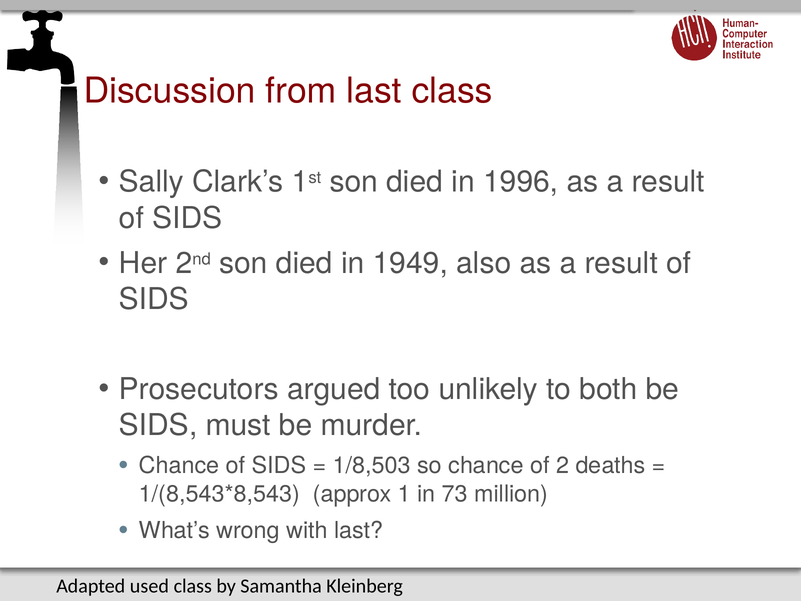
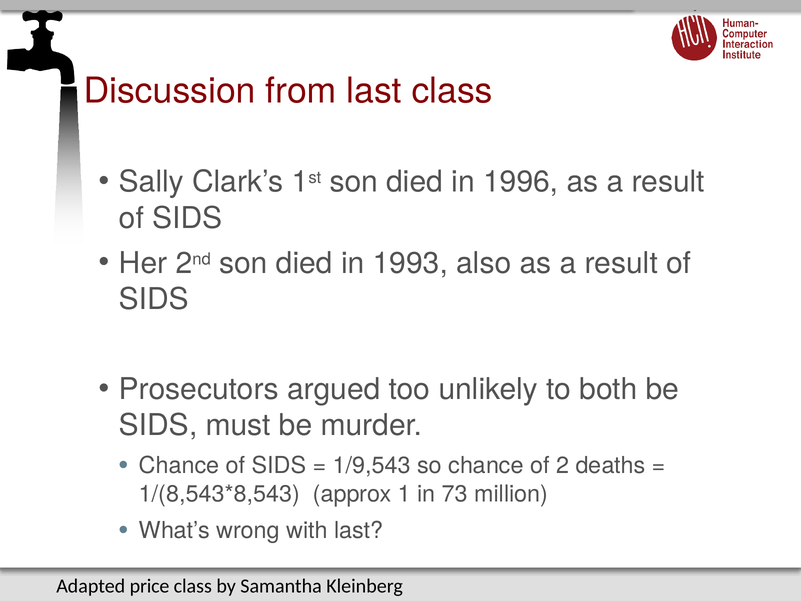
1949: 1949 -> 1993 (410, 263)
1/8,503: 1/8,503 -> 1/9,543 (372, 466)
used: used -> price (150, 586)
